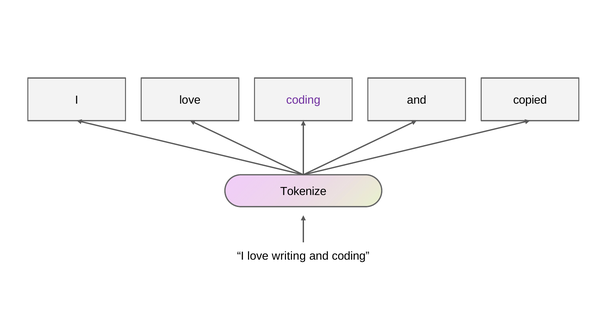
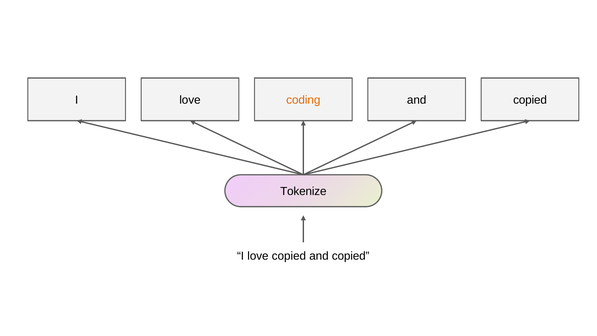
coding colour: purple -> orange (303, 100)
love writing: writing -> copied (289, 256)
coding: coding -> copied (351, 256)
